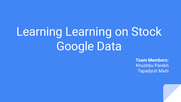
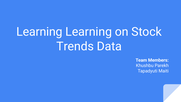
Google: Google -> Trends (75, 46)
